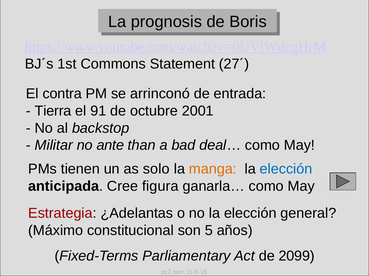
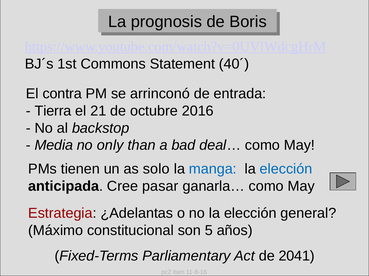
27´: 27´ -> 40´ (234, 64)
91: 91 -> 21 (98, 111)
2001: 2001 -> 2016 (198, 111)
Militar: Militar -> Media (54, 146)
ante: ante -> only (110, 146)
manga colour: orange -> blue (213, 169)
figura: figura -> pasar (160, 187)
2099: 2099 -> 2041 (297, 257)
